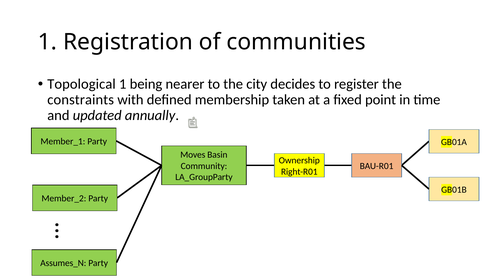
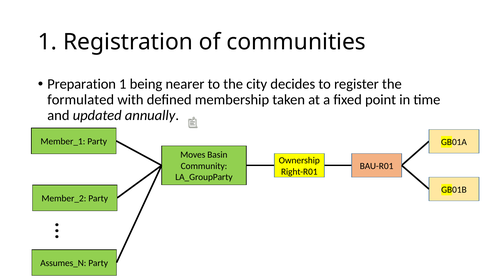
Topological: Topological -> Preparation (82, 84)
constraints: constraints -> formulated (81, 100)
